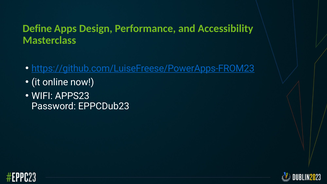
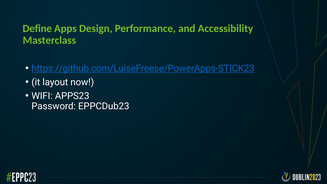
https://github.com/LuiseFreese/PowerApps-FROM23: https://github.com/LuiseFreese/PowerApps-FROM23 -> https://github.com/LuiseFreese/PowerApps-STICK23 (143, 68)
online: online -> layout (55, 82)
